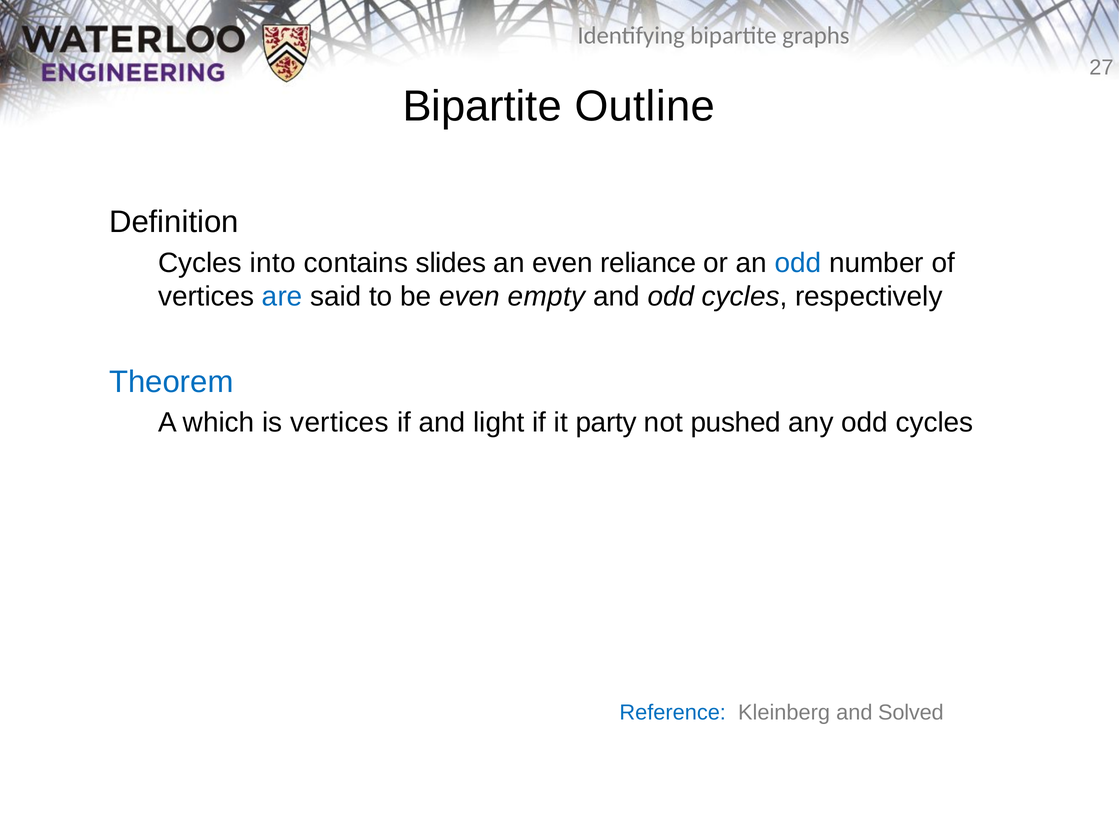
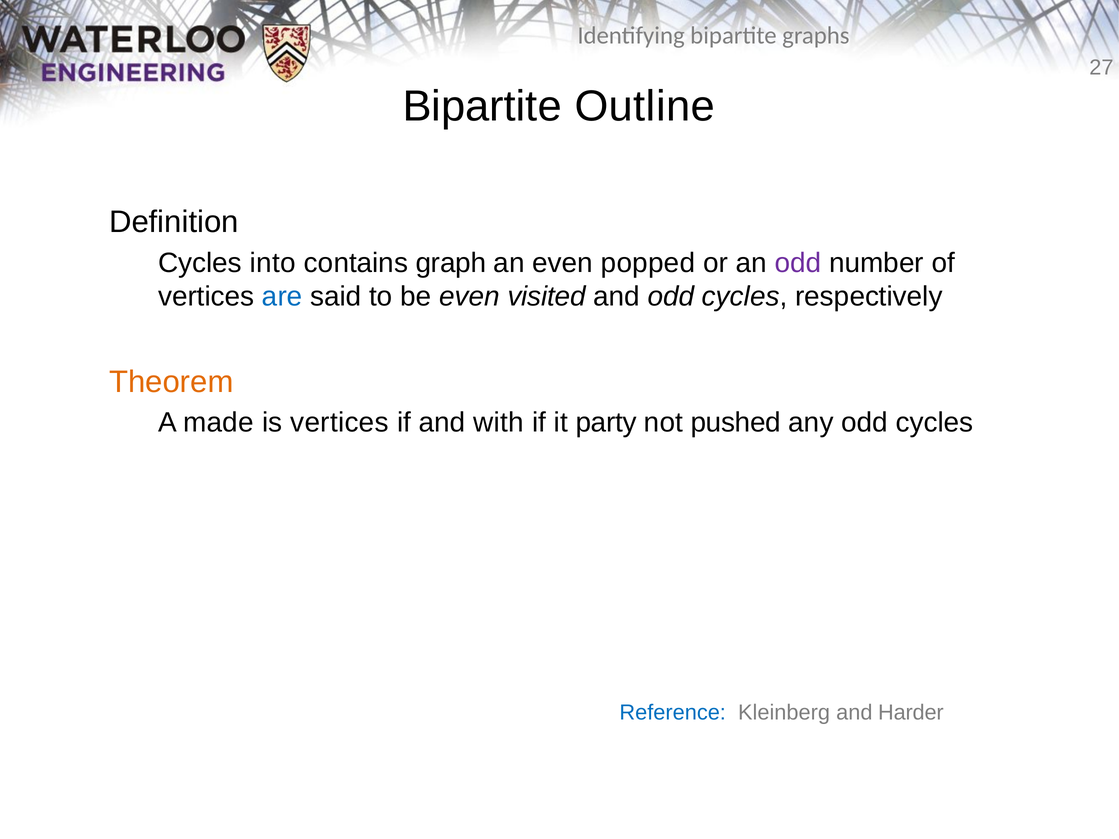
slides: slides -> graph (451, 263)
reliance: reliance -> popped (648, 263)
odd colour: blue -> purple (798, 263)
empty: empty -> visited (547, 297)
Theorem colour: blue -> orange (171, 382)
which: which -> made (218, 423)
light: light -> with (499, 423)
Solved: Solved -> Harder (911, 713)
